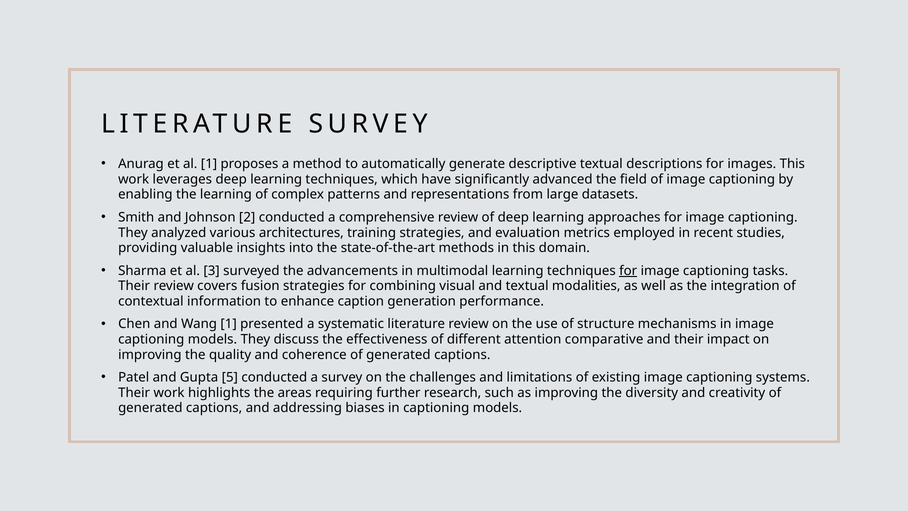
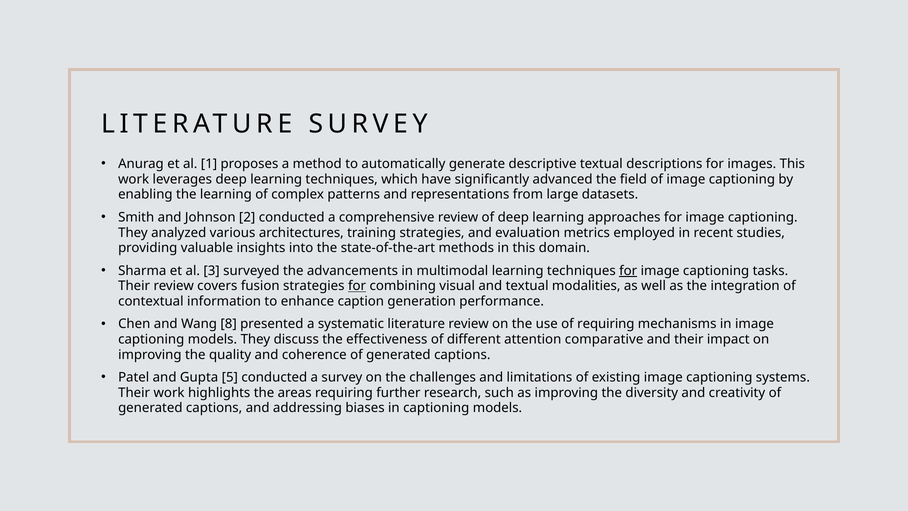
for underline: none -> present (357, 286)
Wang 1: 1 -> 8 (229, 324)
of structure: structure -> requiring (606, 324)
